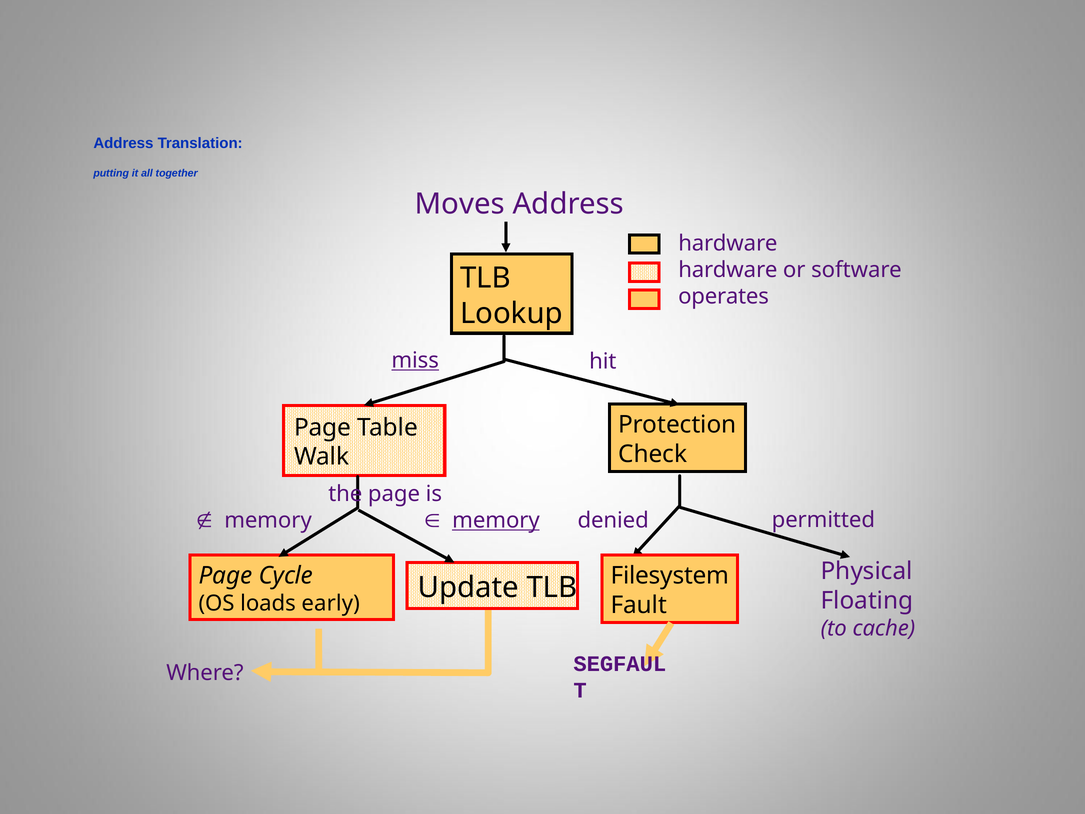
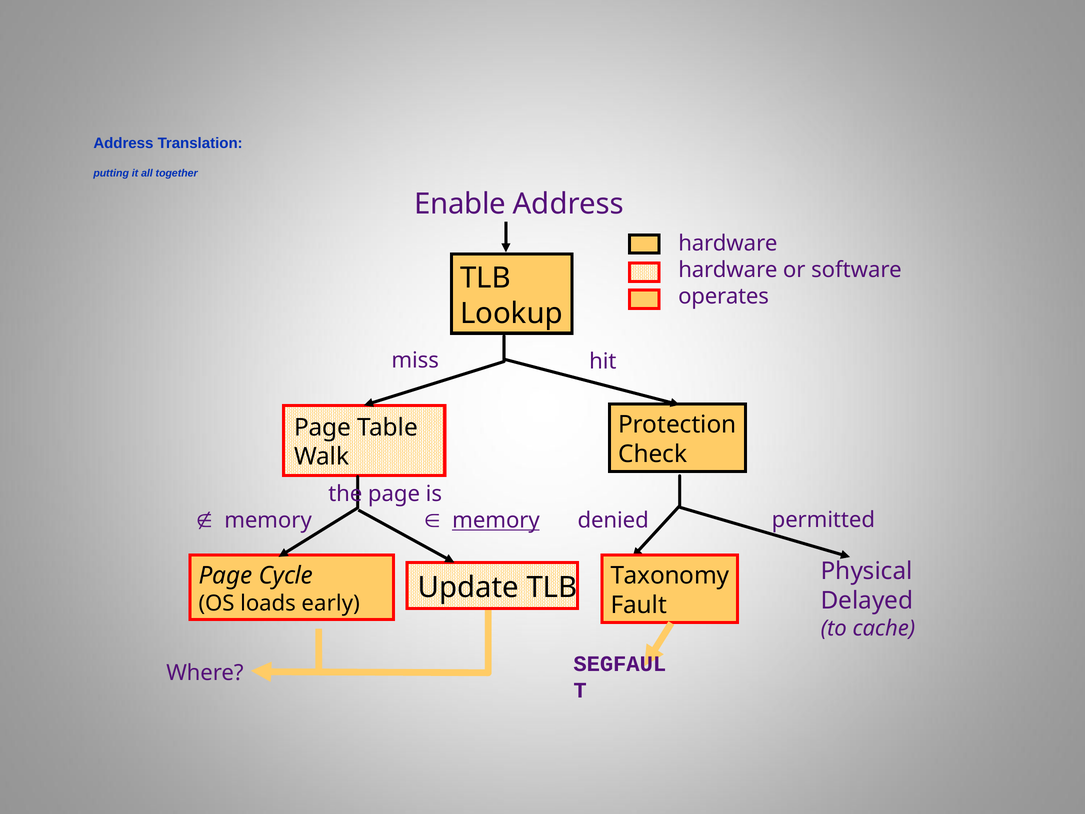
Moves: Moves -> Enable (460, 204)
miss underline: present -> none (415, 360)
Filesystem: Filesystem -> Taxonomy (670, 576)
Floating: Floating -> Delayed (867, 601)
